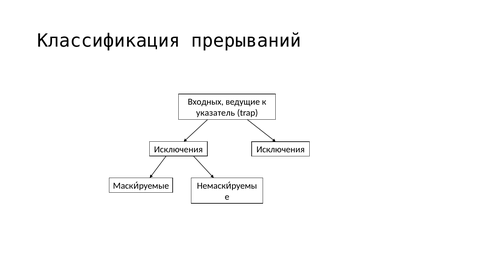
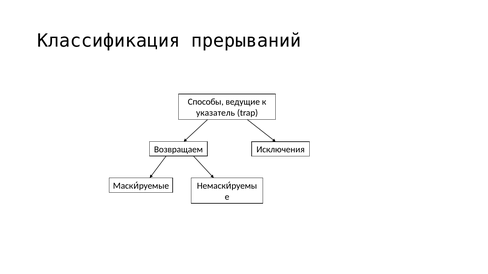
Входных: Входных -> Способы (206, 102)
Исключения: Исключения -> Возвращаем (178, 150)
